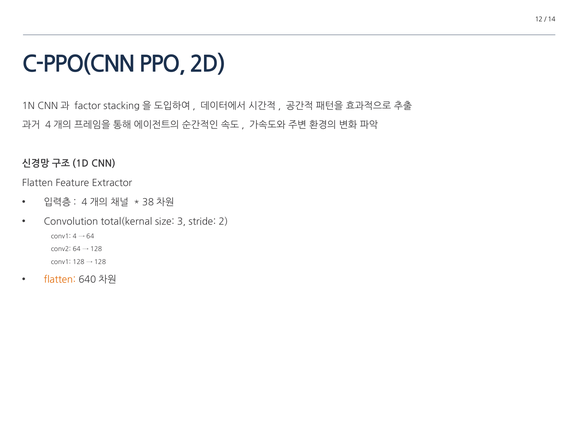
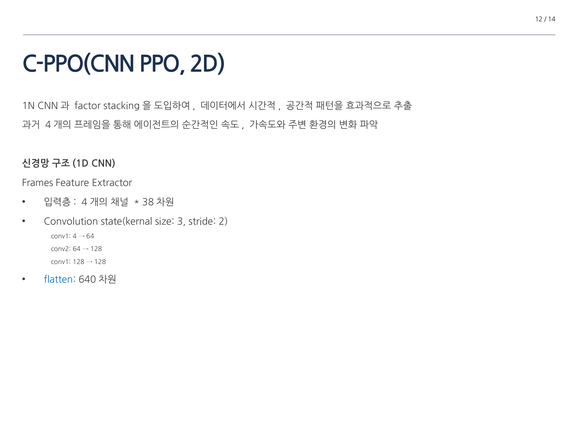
Flatten: Flatten -> Frames (38, 183)
total(kernal: total(kernal -> state(kernal (127, 222)
flatten colour: orange -> blue (60, 280)
